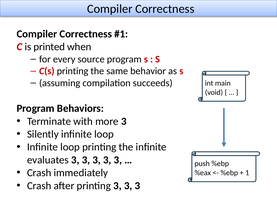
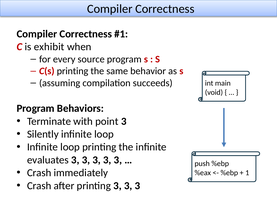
printed: printed -> exhibit (49, 47)
more: more -> point (107, 122)
